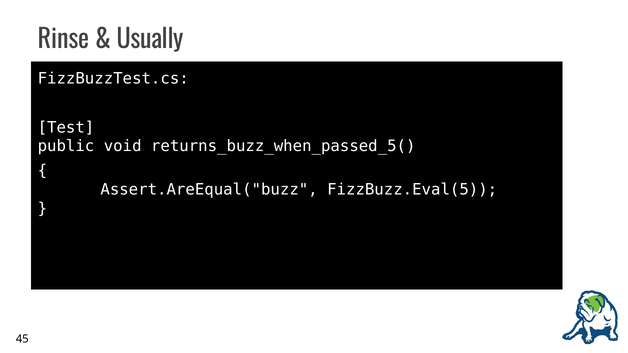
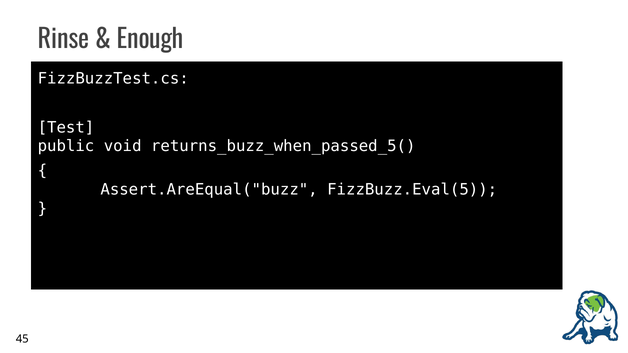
Usually: Usually -> Enough (150, 40)
